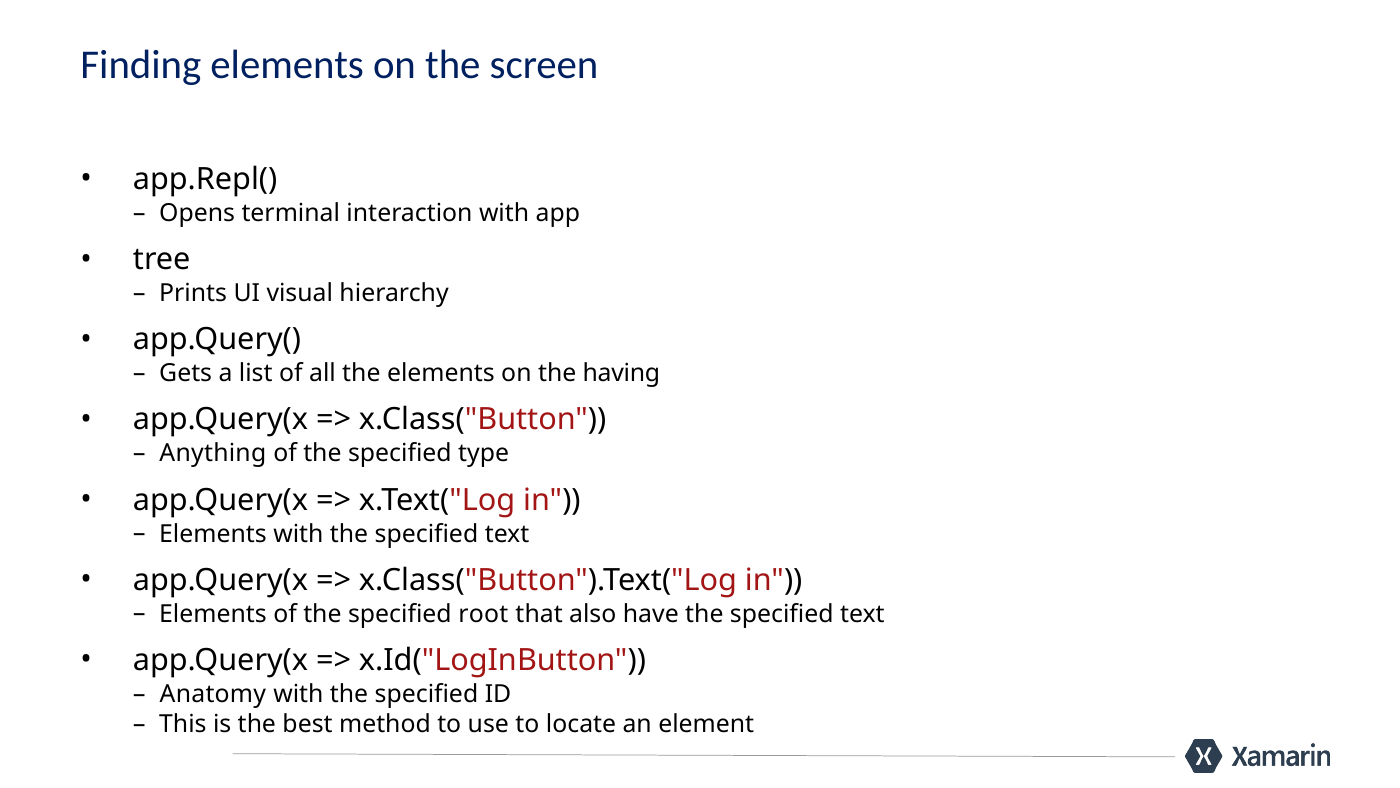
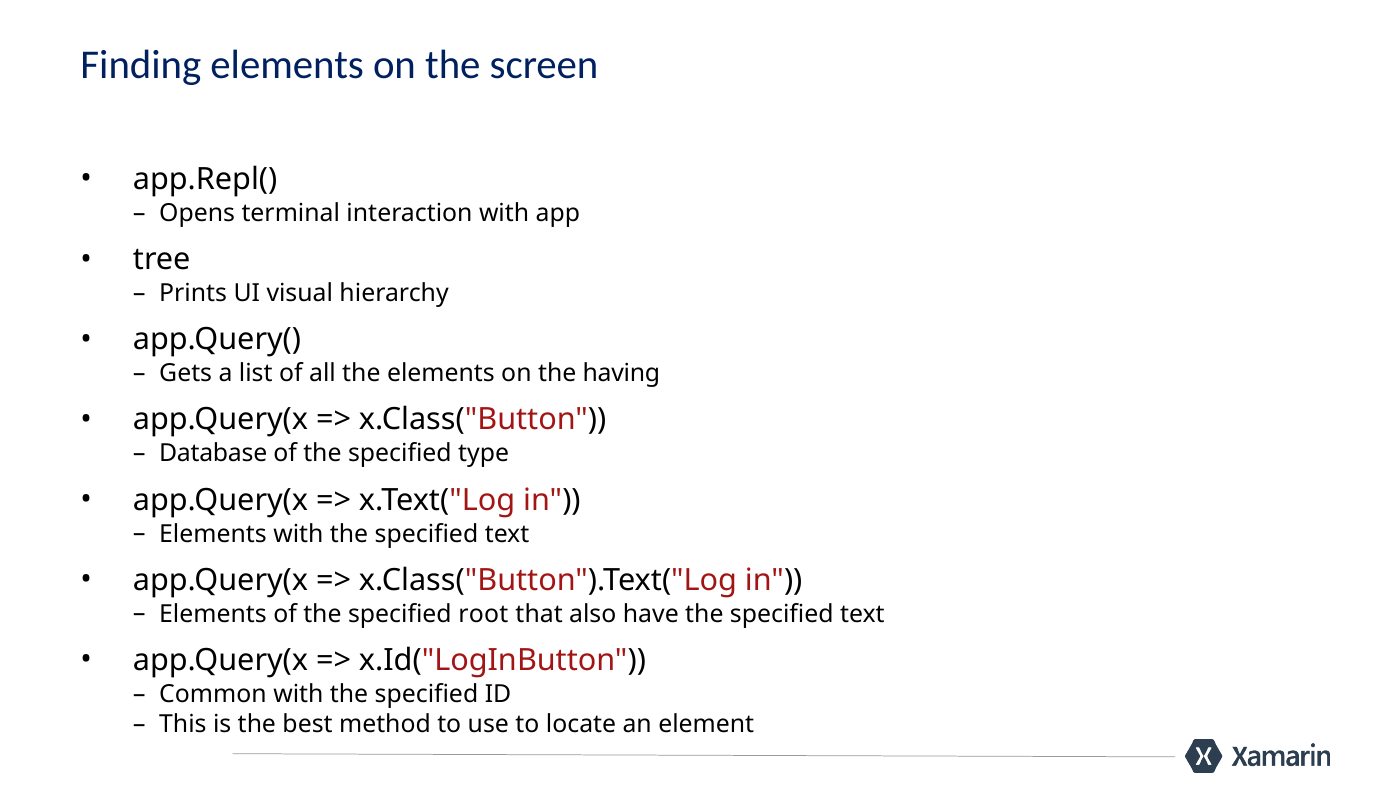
Anything: Anything -> Database (213, 453)
Anatomy: Anatomy -> Common (213, 694)
